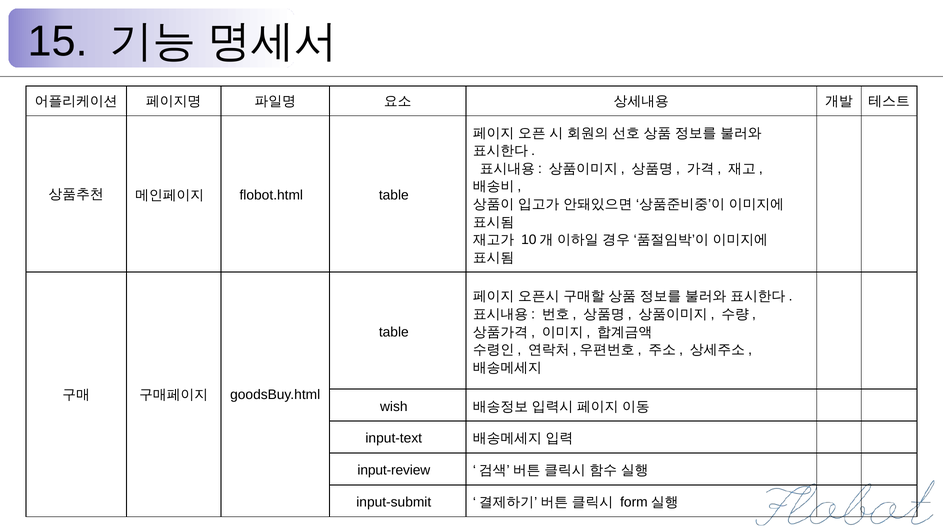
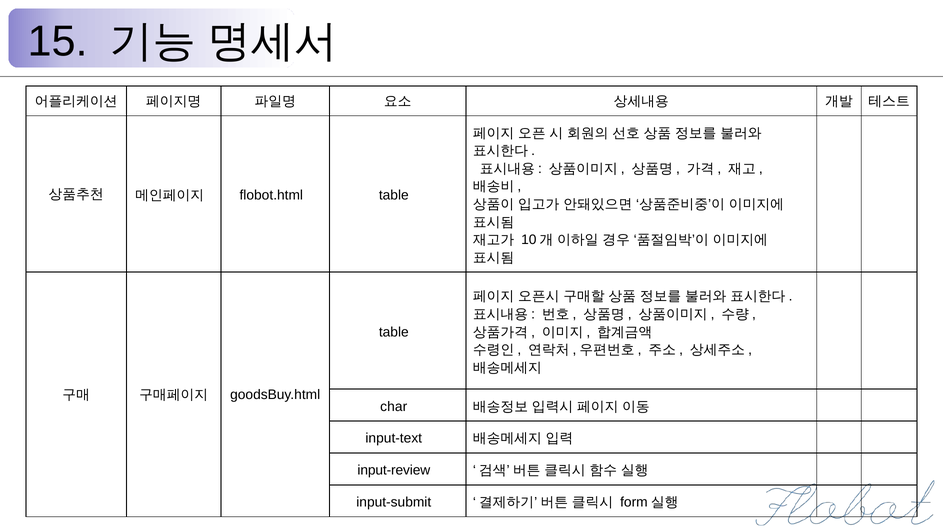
wish: wish -> char (394, 406)
